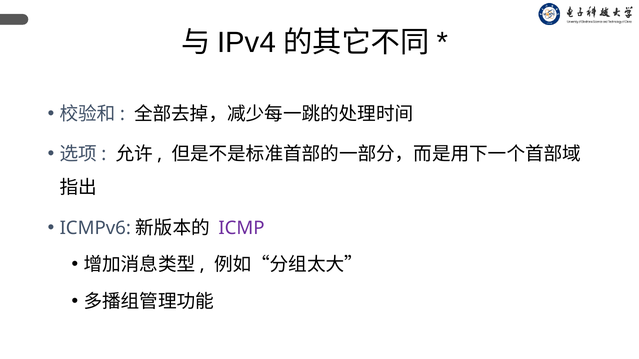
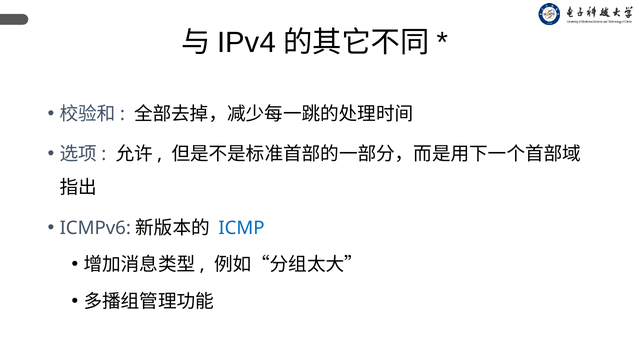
ICMP colour: purple -> blue (242, 228)
